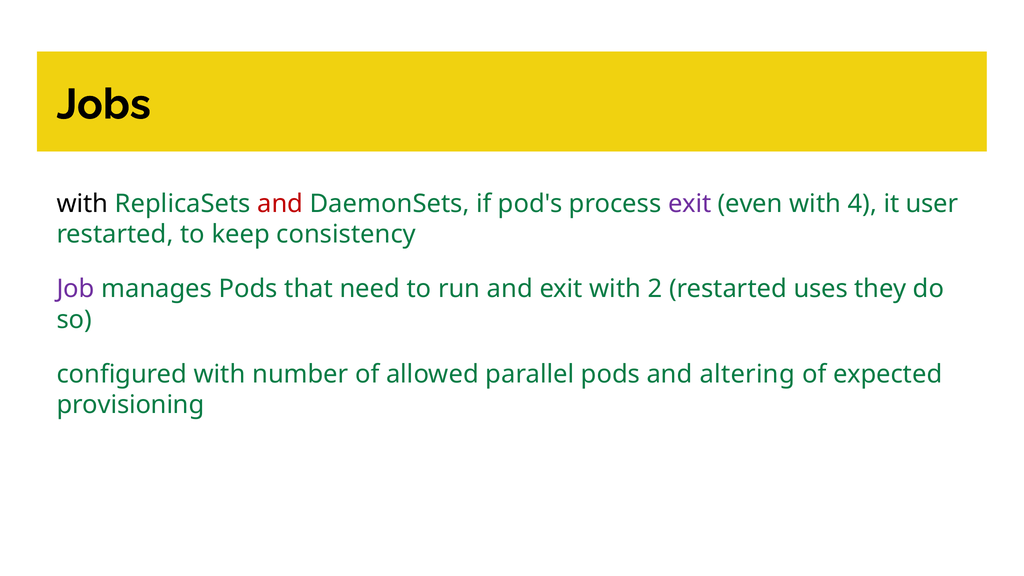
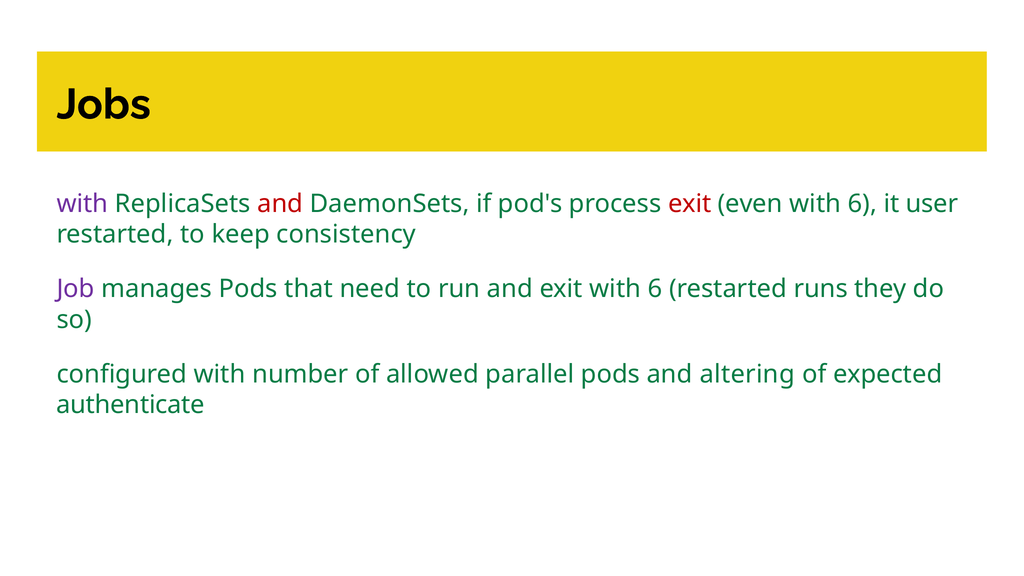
with colour: black -> purple (82, 204)
exit colour: purple -> red (690, 204)
even with 4: 4 -> 6 (862, 204)
exit with 2: 2 -> 6 (655, 289)
uses: uses -> runs (821, 289)
provisioning: provisioning -> authenticate (130, 405)
